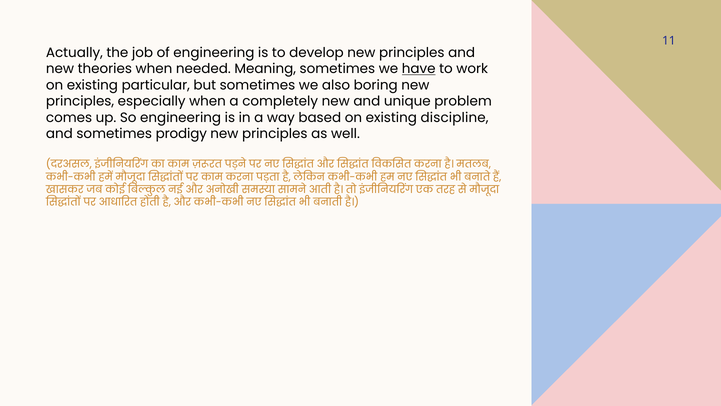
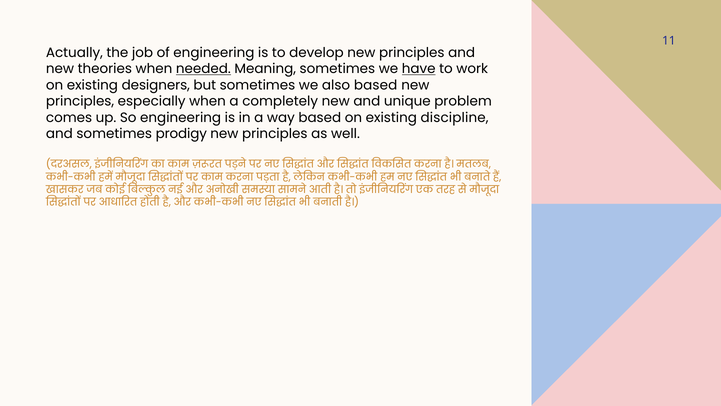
needed underline: none -> present (203, 69)
particular: particular -> designers (156, 85)
also boring: boring -> based (376, 85)
